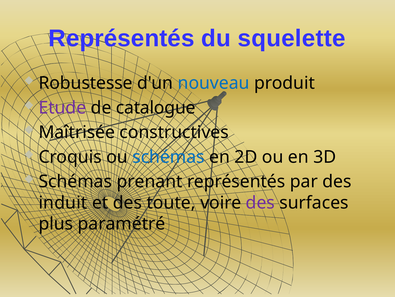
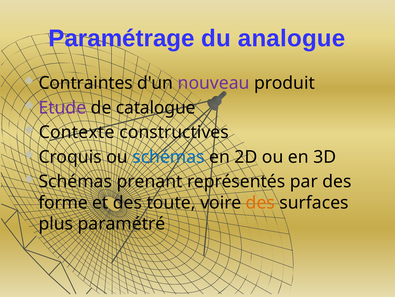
Représentés: Représentés -> Paramétrage (122, 38)
squelette: squelette -> analogue (292, 38)
Robustesse: Robustesse -> Contraintes (86, 83)
nouveau colour: blue -> purple (214, 83)
Maîtrisée: Maîtrisée -> Contexte (77, 132)
induit: induit -> forme (63, 202)
des colour: purple -> orange (260, 202)
